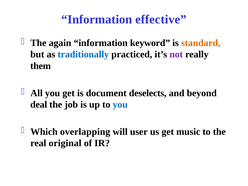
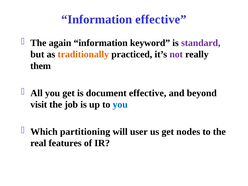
standard colour: orange -> purple (201, 43)
traditionally colour: blue -> orange (83, 54)
document deselects: deselects -> effective (148, 93)
deal: deal -> visit (39, 105)
overlapping: overlapping -> partitioning (85, 132)
music: music -> nodes (188, 132)
original: original -> features (65, 143)
